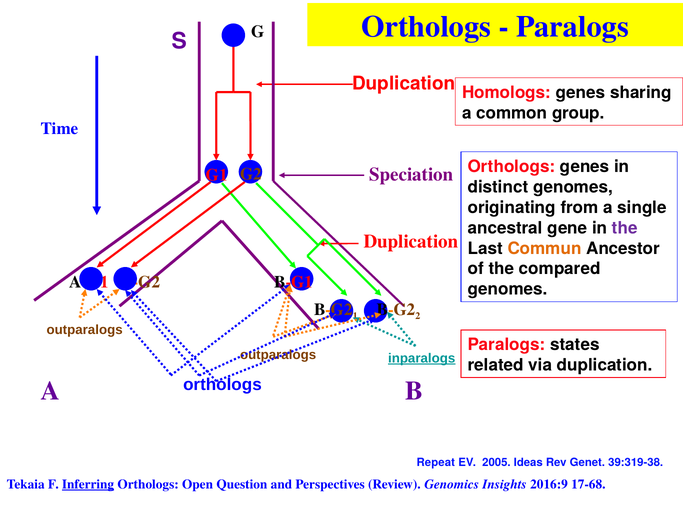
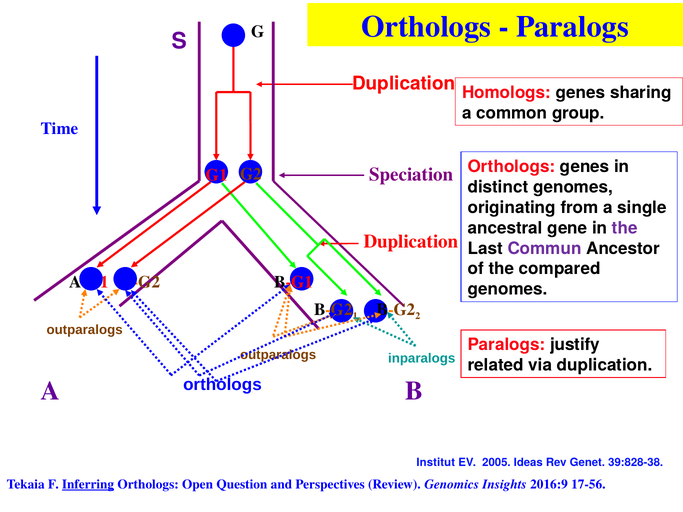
Commun colour: orange -> purple (545, 249)
states: states -> justify (575, 345)
inparalogs underline: present -> none (422, 358)
Repeat: Repeat -> Institut (436, 463)
39:319-38: 39:319-38 -> 39:828-38 (636, 463)
17-68: 17-68 -> 17-56 (588, 485)
